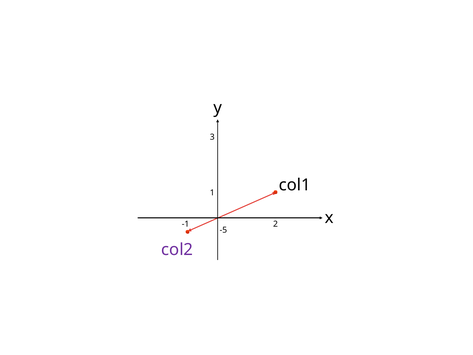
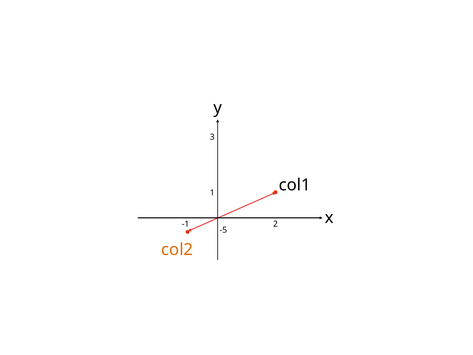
col2 colour: purple -> orange (177, 250)
